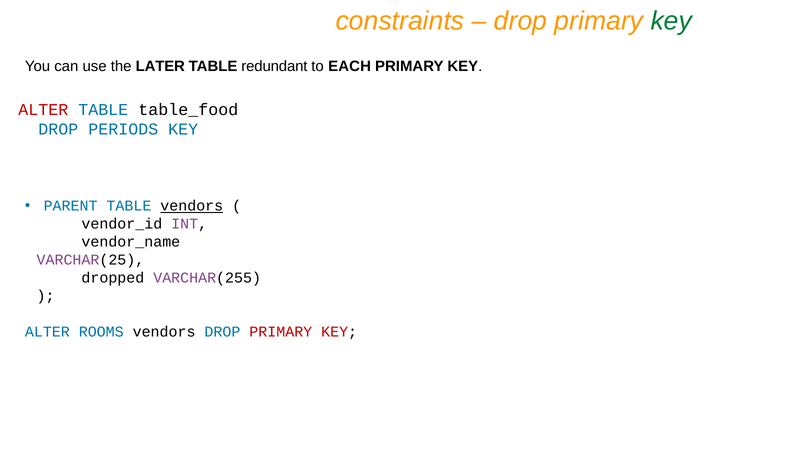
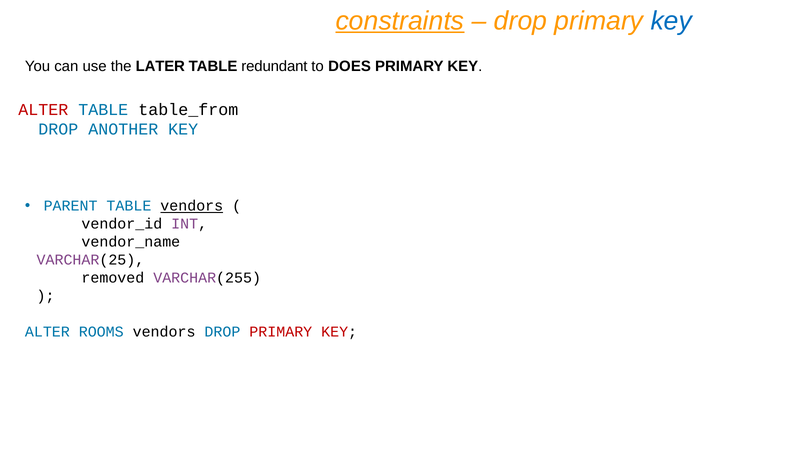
constraints underline: none -> present (400, 21)
key colour: green -> blue (671, 21)
EACH: EACH -> DOES (350, 66)
table_food: table_food -> table_from (188, 109)
PERIODS: PERIODS -> ANOTHER (123, 129)
dropped: dropped -> removed (113, 278)
